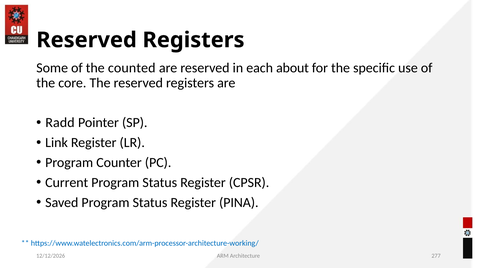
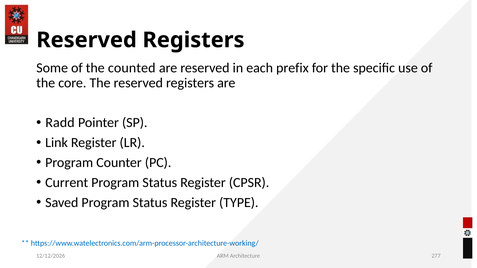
about: about -> prefix (292, 68)
PINA: PINA -> TYPE (239, 203)
